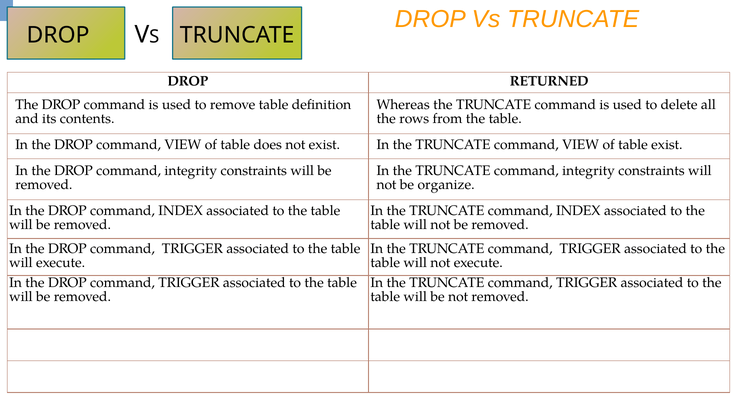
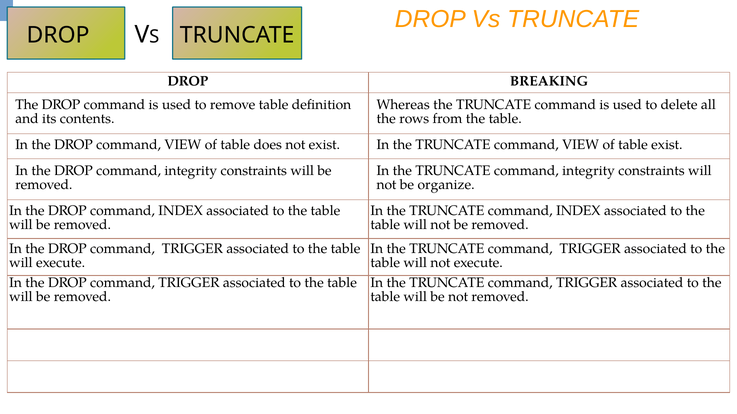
RETURNED: RETURNED -> BREAKING (549, 81)
